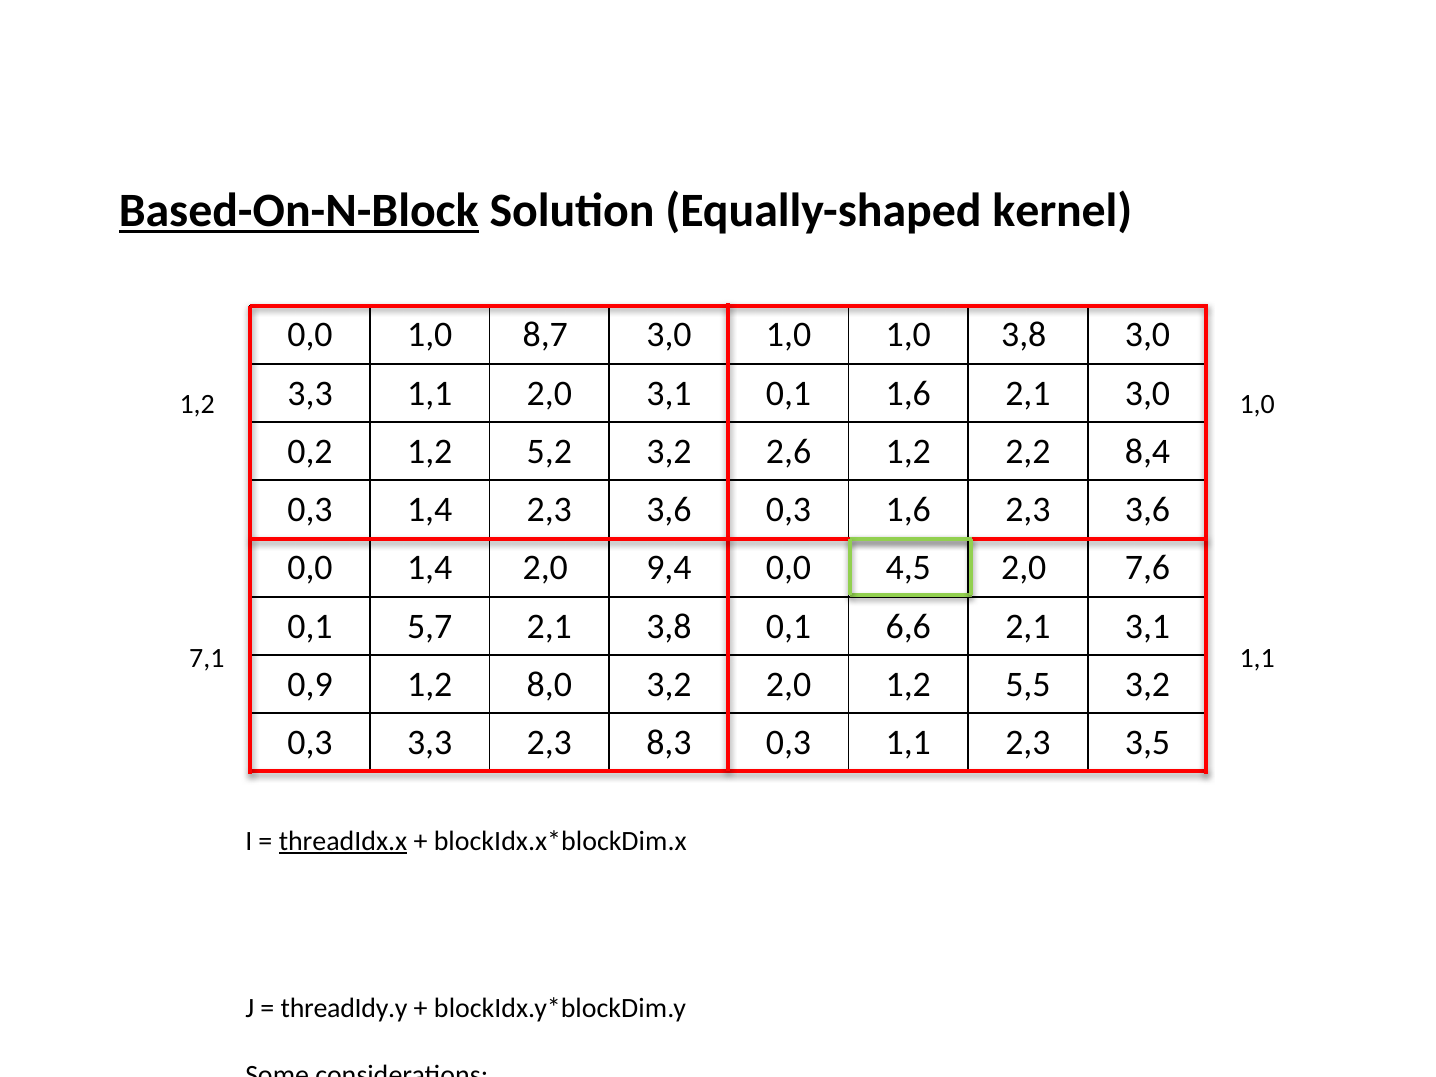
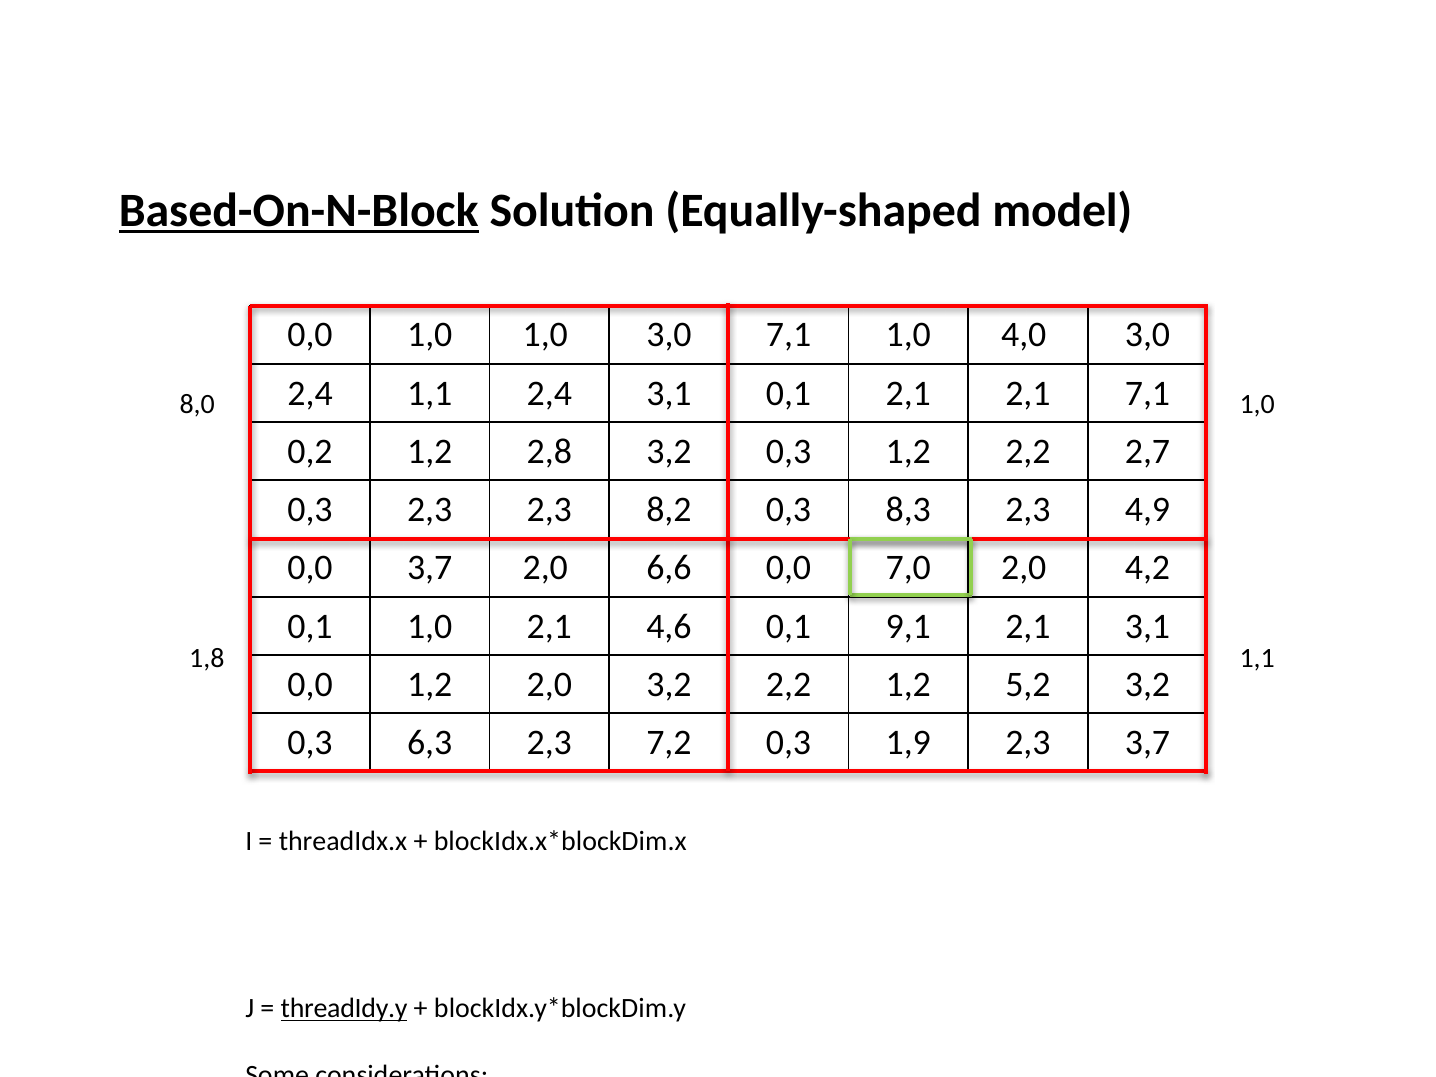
kernel: kernel -> model (1062, 211)
1,0 8,7: 8,7 -> 1,0 (545, 335)
3,0 1,0: 1,0 -> 7,1 (789, 335)
1,0 3,8: 3,8 -> 4,0 (1024, 335)
3,3: 3,3 -> 2,4 (310, 393)
1,1 2,0: 2,0 -> 2,4 (549, 393)
0,1 1,6: 1,6 -> 2,1 (908, 393)
2,1 3,0: 3,0 -> 7,1 (1147, 393)
1,2: 1,2 -> 8,0 (197, 404)
5,2: 5,2 -> 2,8 (549, 452)
2,6: 2,6 -> 0,3 (789, 452)
8,4: 8,4 -> 2,7 (1147, 452)
0,3 1,4: 1,4 -> 2,3 (430, 510)
3,6: 3,6 -> 8,2 (669, 510)
0,3 1,6: 1,6 -> 8,3 (908, 510)
3,6: 3,6 -> 4,9 (1147, 510)
0,0 1,4: 1,4 -> 3,7 (430, 568)
9,4: 9,4 -> 6,6 (669, 568)
4,5: 4,5 -> 7,0 (908, 568)
7,6: 7,6 -> 4,2 (1147, 568)
0,1 5,7: 5,7 -> 1,0 (430, 626)
2,1 3,8: 3,8 -> 4,6 (669, 626)
6,6: 6,6 -> 9,1 (908, 626)
7,1: 7,1 -> 1,8 (207, 658)
0,9: 0,9 -> 0,0 (310, 684)
1,2 8,0: 8,0 -> 2,0 (549, 684)
3,2 2,0: 2,0 -> 2,2 (789, 684)
5,5: 5,5 -> 5,2 (1028, 684)
0,3 3,3: 3,3 -> 6,3 (430, 743)
8,3: 8,3 -> 7,2 (669, 743)
0,3 1,1: 1,1 -> 1,9 (908, 743)
2,3 3,5: 3,5 -> 3,7 (1147, 743)
threadIdx.x underline: present -> none (343, 841)
threadIdy.y underline: none -> present (344, 1008)
